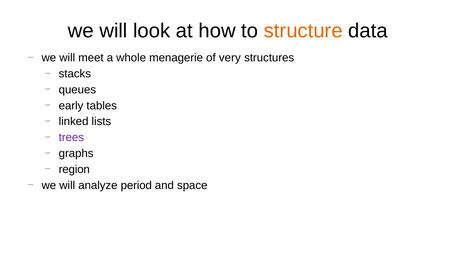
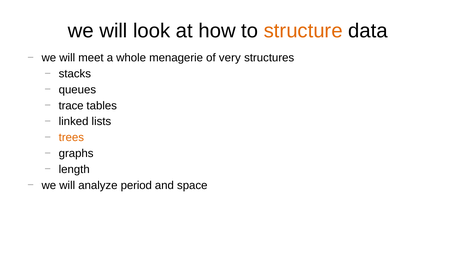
early: early -> trace (71, 106)
trees colour: purple -> orange (71, 138)
region: region -> length (74, 170)
